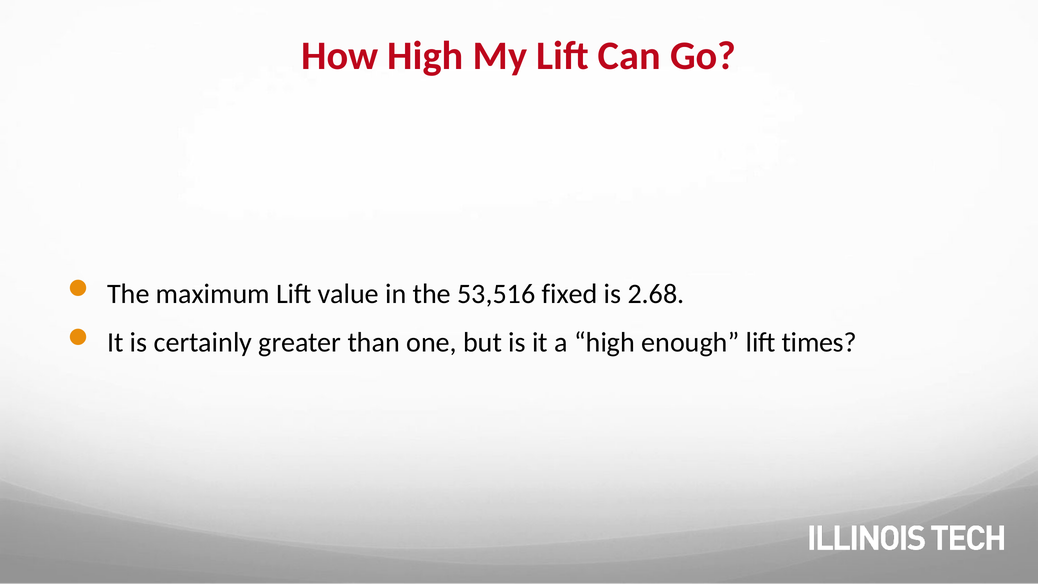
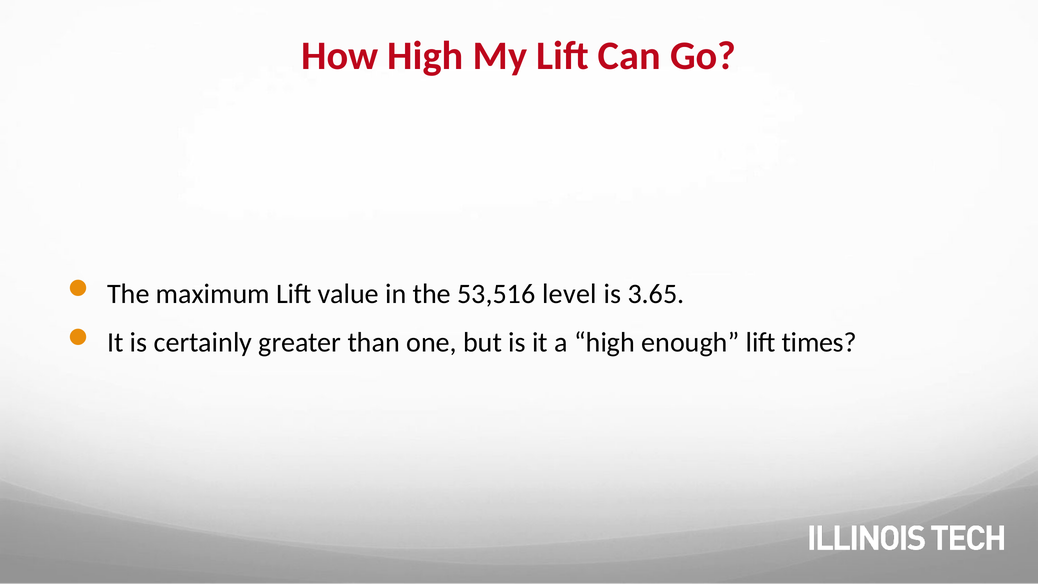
fixed: fixed -> level (569, 294)
2.68: 2.68 -> 3.65 (656, 294)
